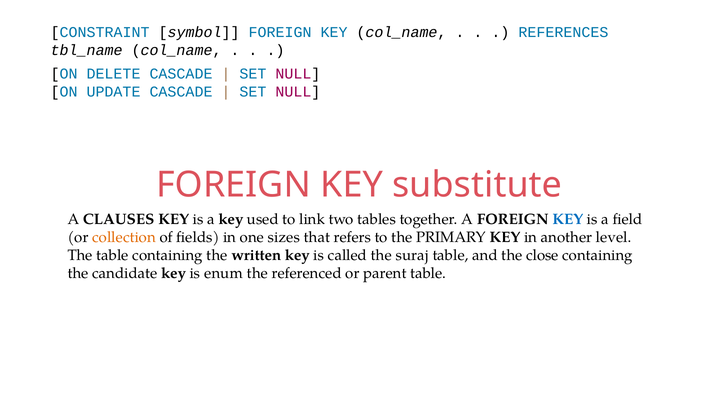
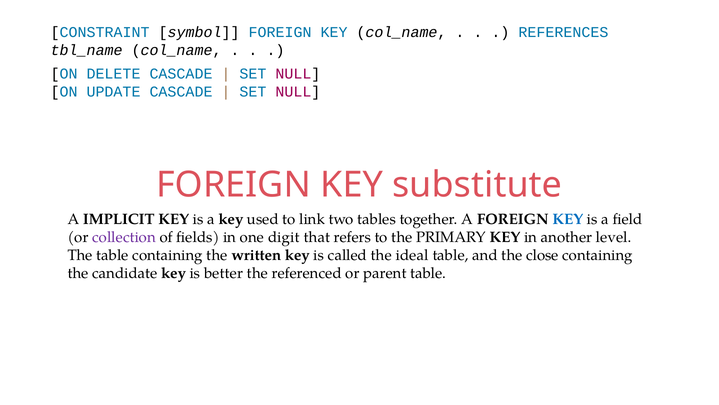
CLAUSES: CLAUSES -> IMPLICIT (119, 219)
collection colour: orange -> purple (124, 237)
sizes: sizes -> digit (284, 237)
suraj: suraj -> ideal (412, 255)
enum: enum -> better (224, 273)
